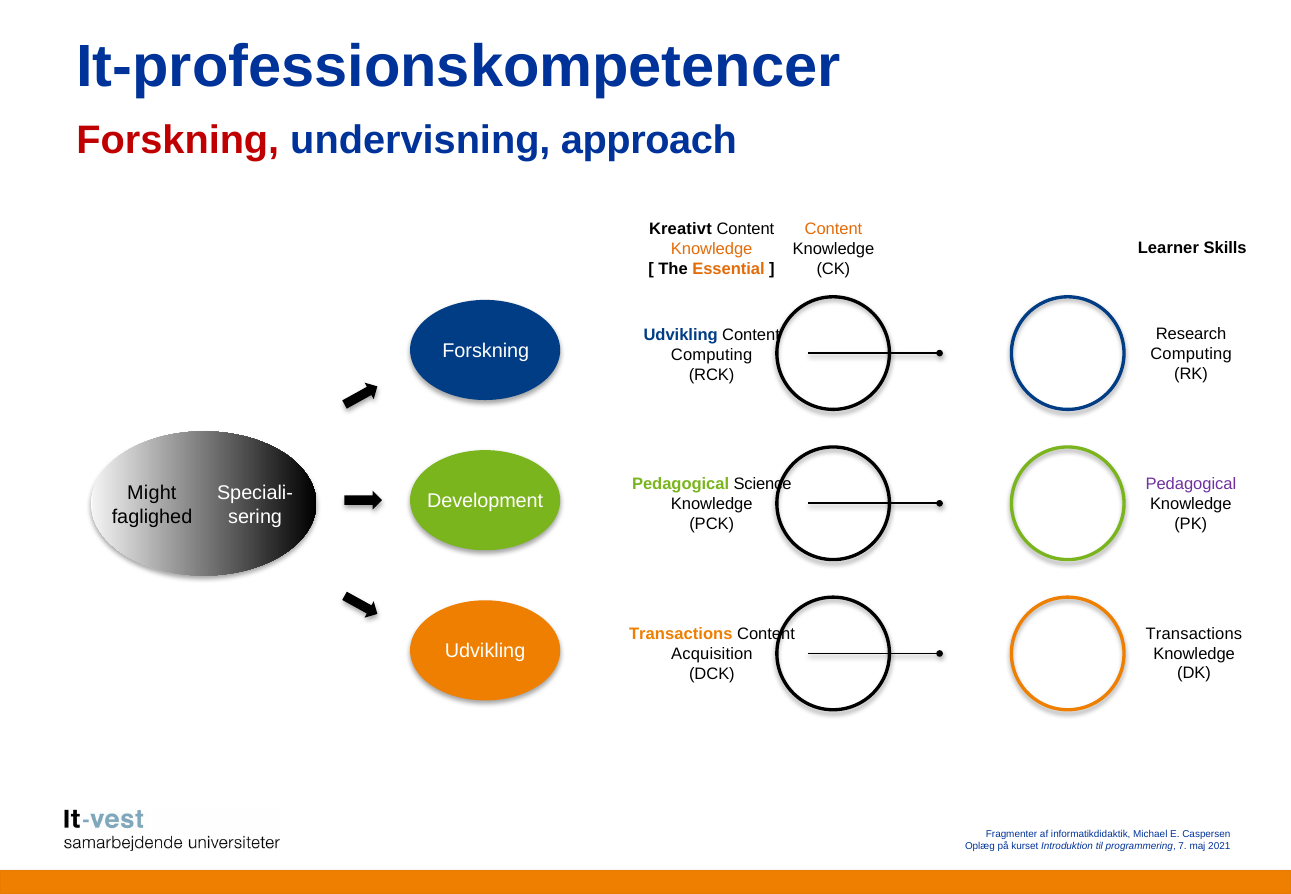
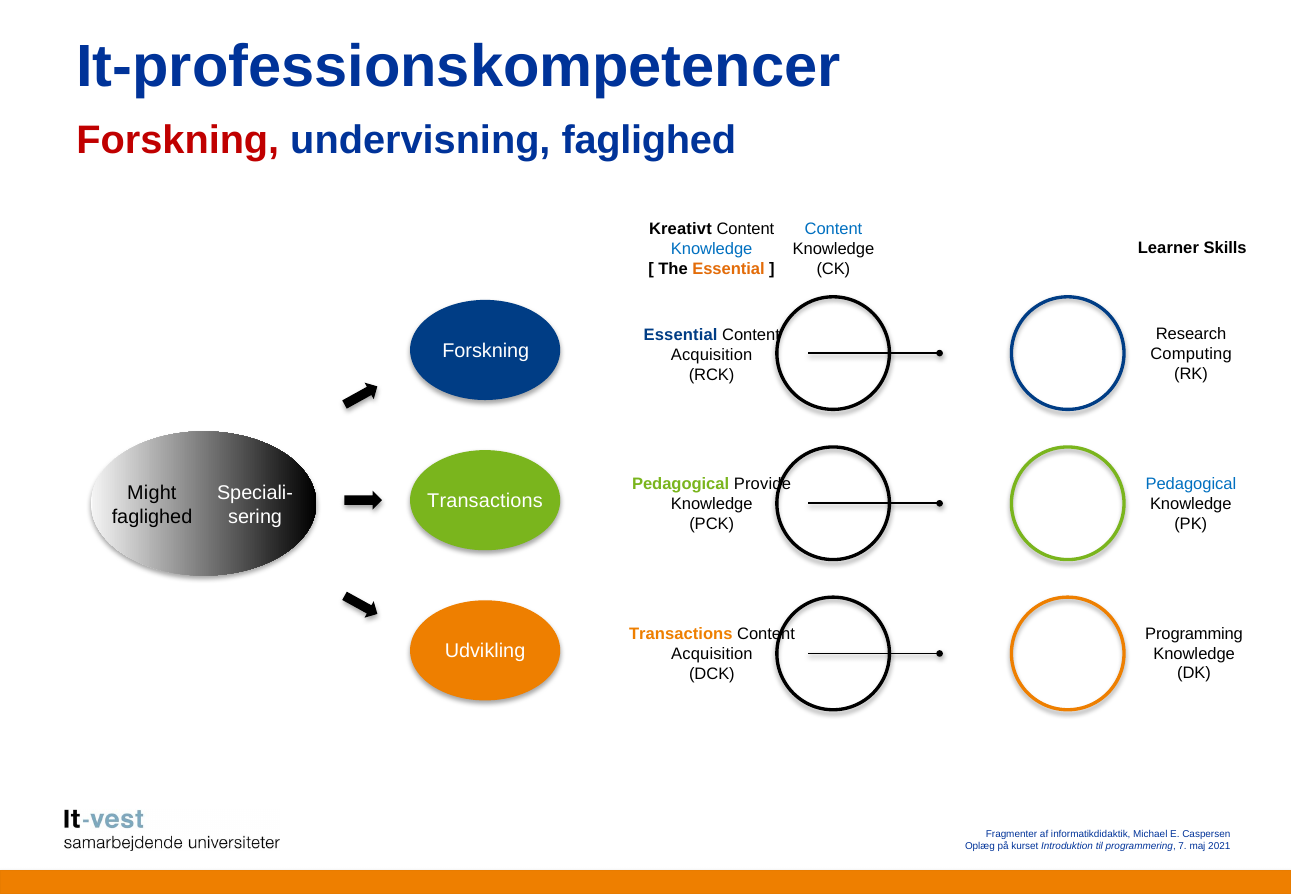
undervisning approach: approach -> faglighed (649, 141)
Content colour: orange -> blue (833, 229)
Knowledge colour: orange -> blue (712, 249)
Udvikling: Udvikling -> Essential (681, 335)
Computing: Computing -> Acquisition (712, 355)
Science: Science -> Provide (762, 484)
Pedagogical colour: purple -> blue (1191, 484)
Development: Development -> Transactions (485, 501)
Transactions: Transactions -> Programming (1194, 633)
